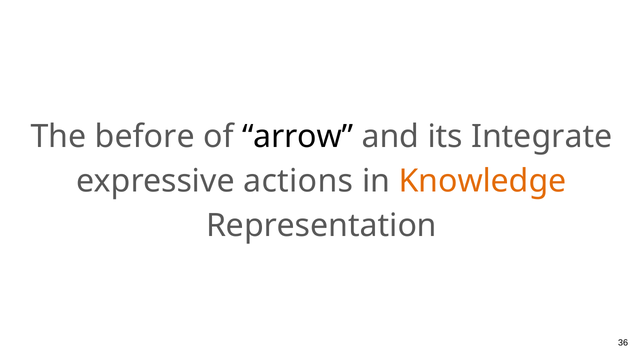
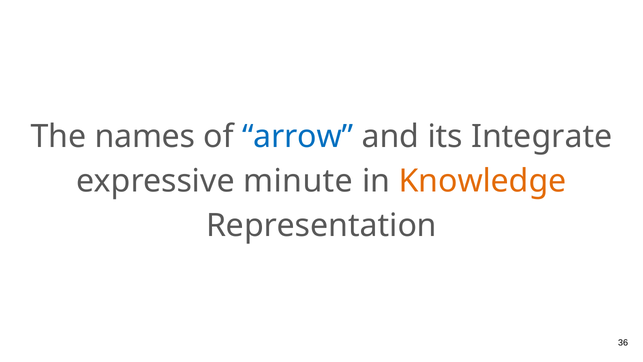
before: before -> names (145, 136)
arrow colour: black -> blue (298, 136)
actions: actions -> minute (298, 181)
